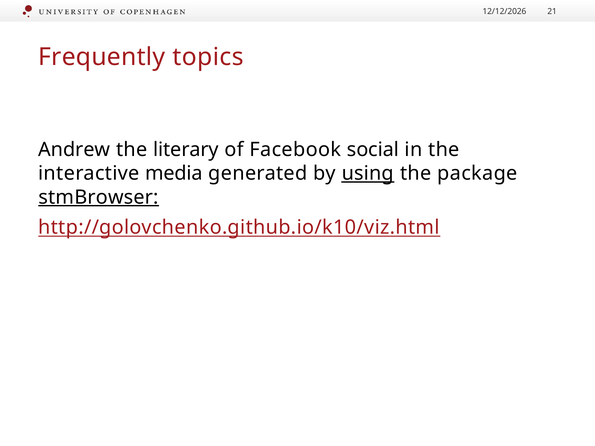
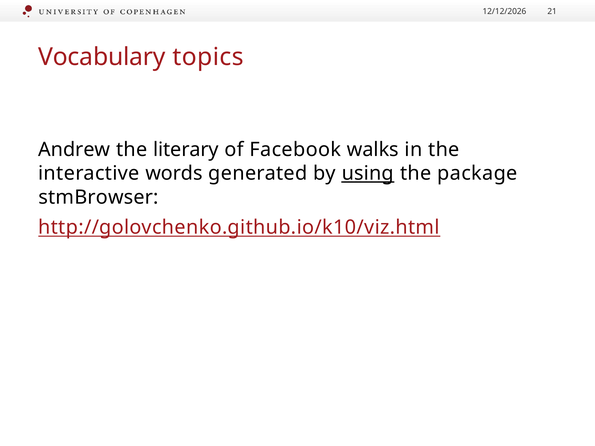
Frequently: Frequently -> Vocabulary (102, 57)
social: social -> walks (373, 150)
media: media -> words (174, 173)
stmBrowser underline: present -> none (99, 197)
